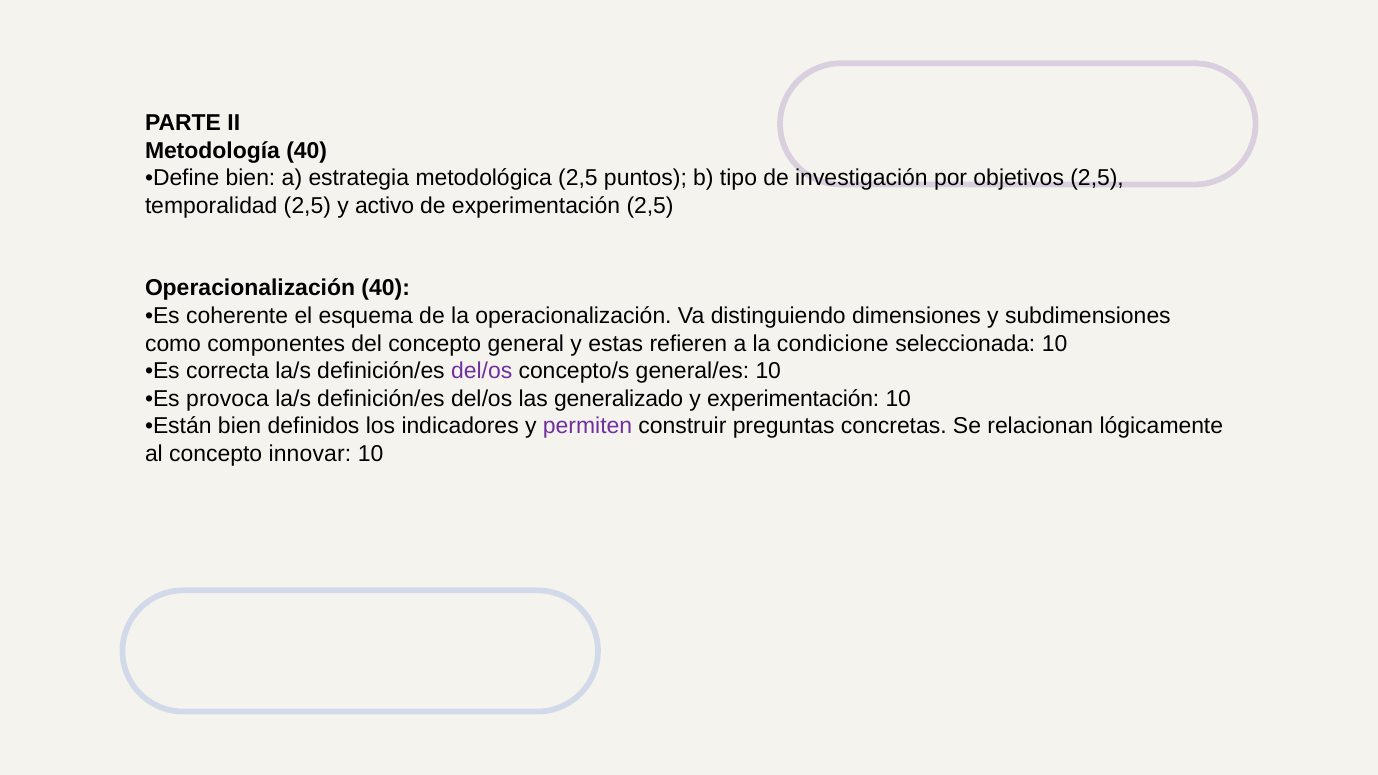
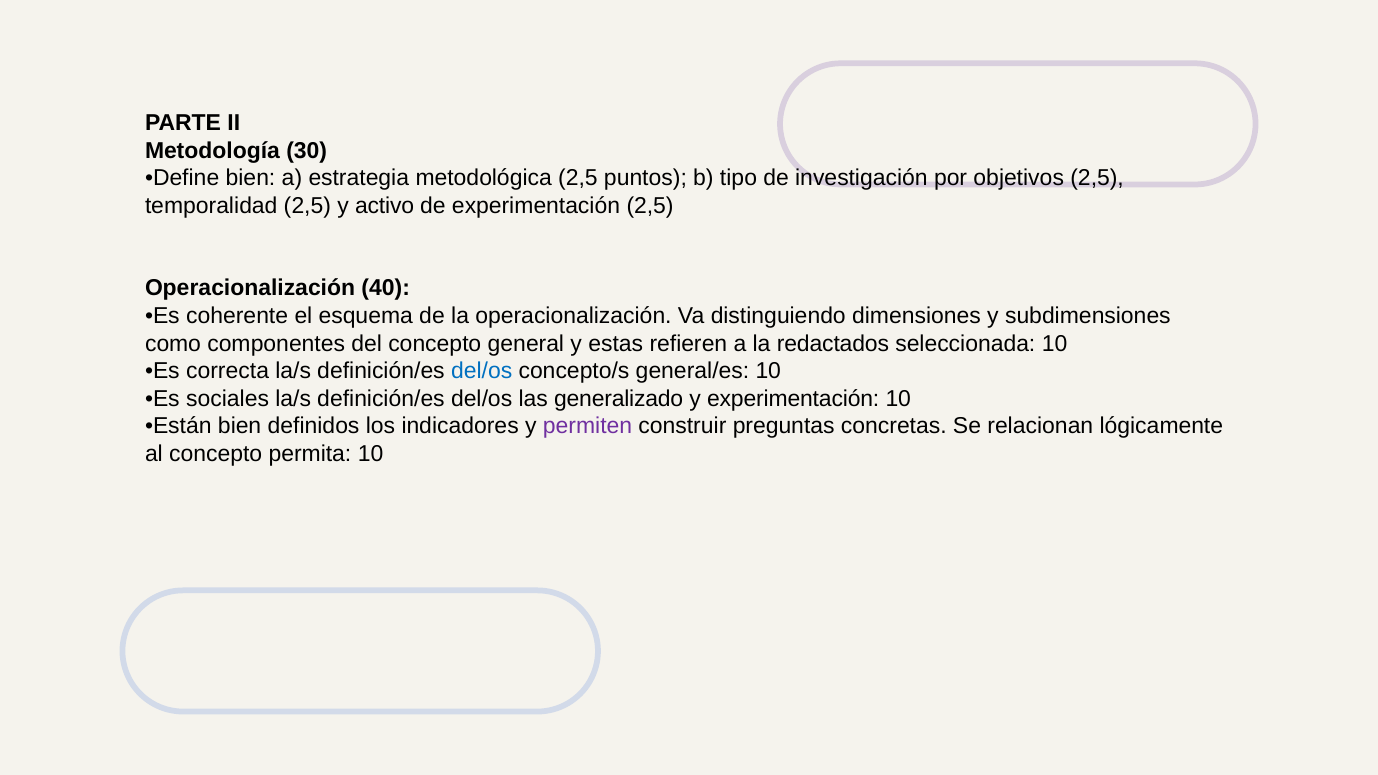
Metodología 40: 40 -> 30 (307, 151)
condicione: condicione -> redactados (833, 344)
del/os colour: purple -> blue (482, 371)
provoca: provoca -> sociales (228, 399)
innovar: innovar -> permita (310, 454)
